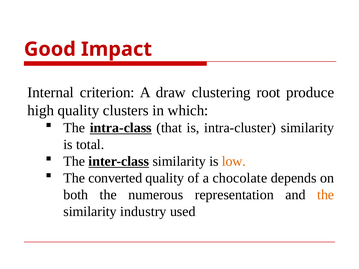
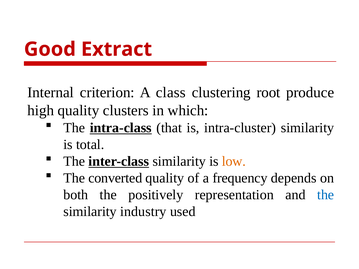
Impact: Impact -> Extract (117, 49)
draw: draw -> class (171, 93)
chocolate: chocolate -> frequency (240, 178)
numerous: numerous -> positively (156, 195)
the colour: orange -> blue (326, 195)
